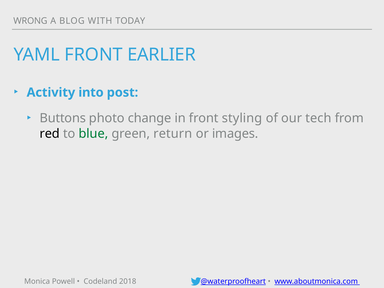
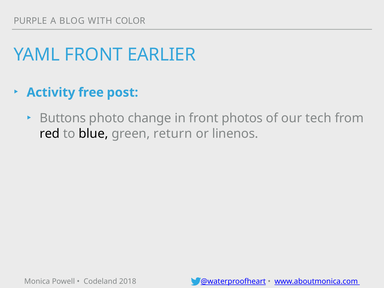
WRONG: WRONG -> PURPLE (30, 21)
TODAY: TODAY -> COLOR (130, 21)
into: into -> free (91, 92)
styling: styling -> photos (242, 118)
blue colour: green -> black (93, 134)
images: images -> linenos (235, 134)
